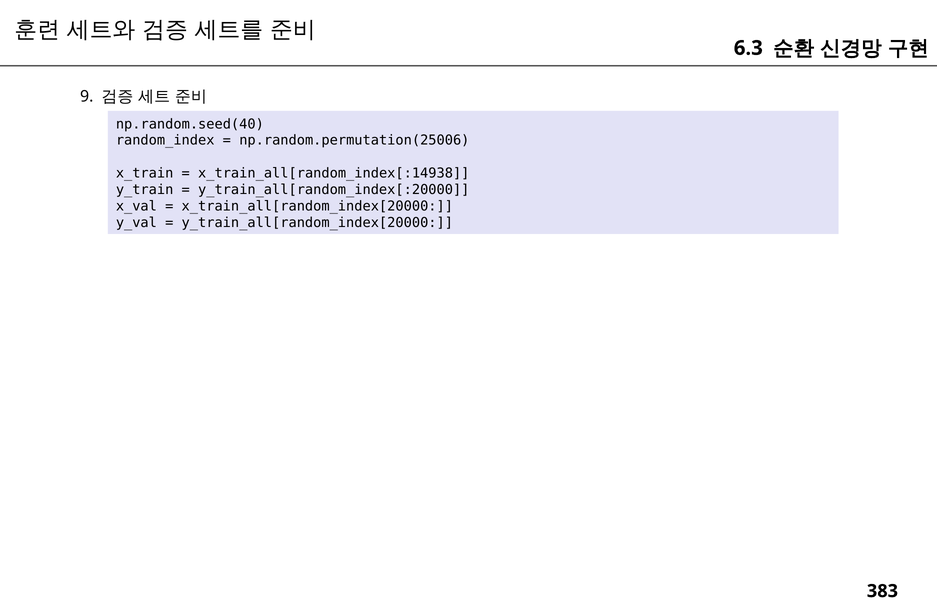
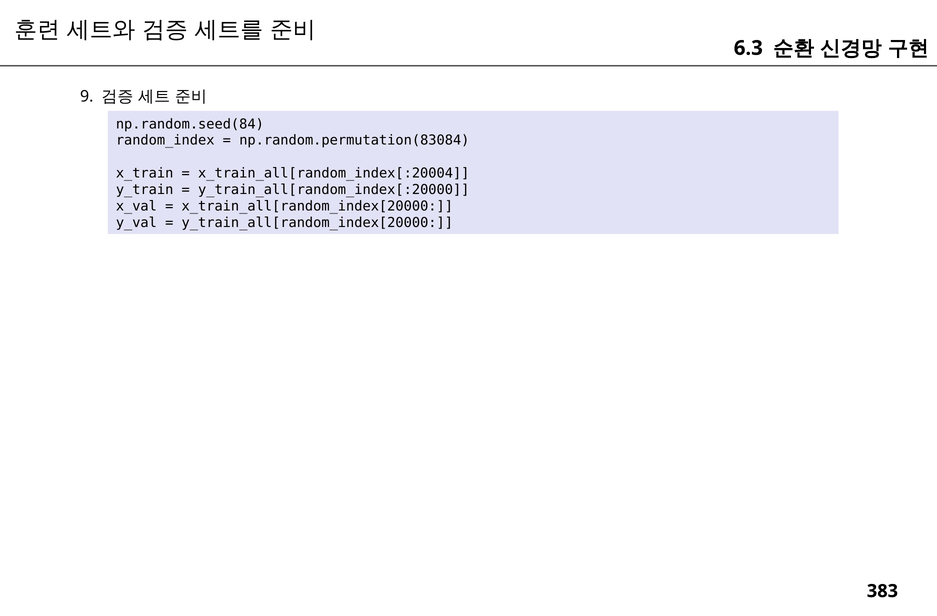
np.random.seed(40: np.random.seed(40 -> np.random.seed(84 (190, 124)
np.random.permutation(25006: np.random.permutation(25006 -> np.random.permutation(83084 (354, 140)
x_train_all[random_index[:14938: x_train_all[random_index[:14938 -> x_train_all[random_index[:20004 (334, 173)
